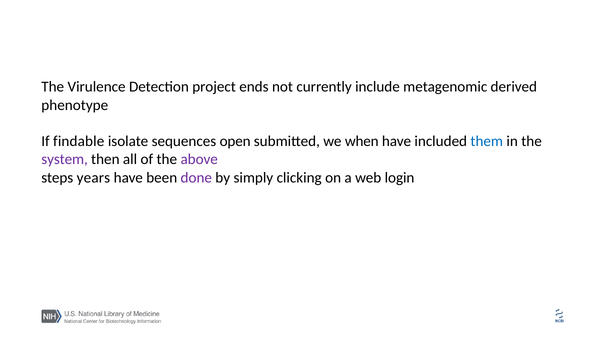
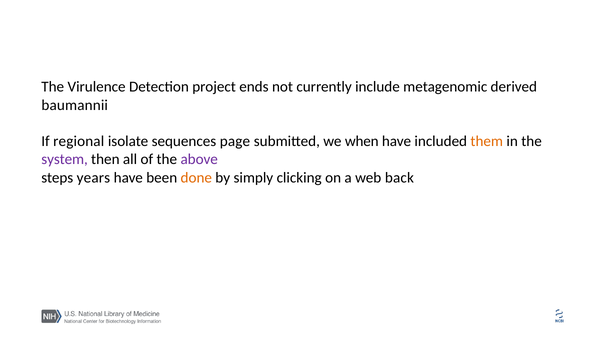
phenotype: phenotype -> baumannii (75, 105)
findable: findable -> regional (79, 141)
open: open -> page (235, 141)
them colour: blue -> orange (487, 141)
done colour: purple -> orange (196, 178)
login: login -> back (399, 178)
